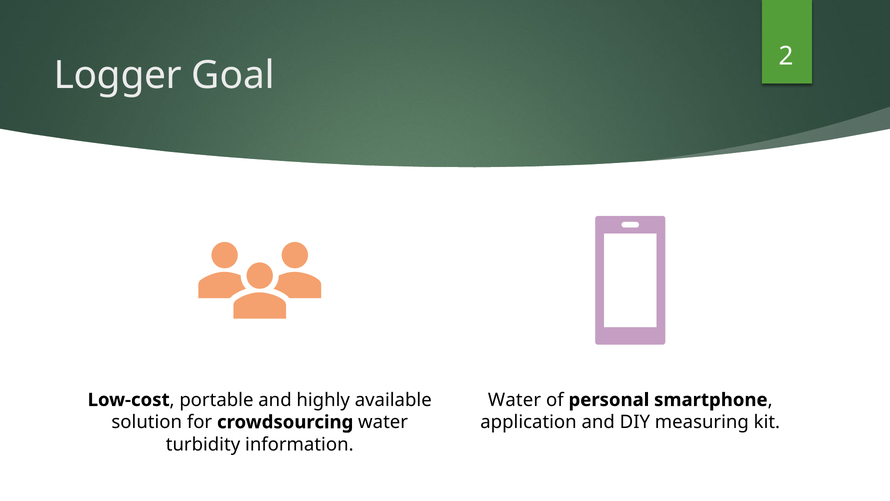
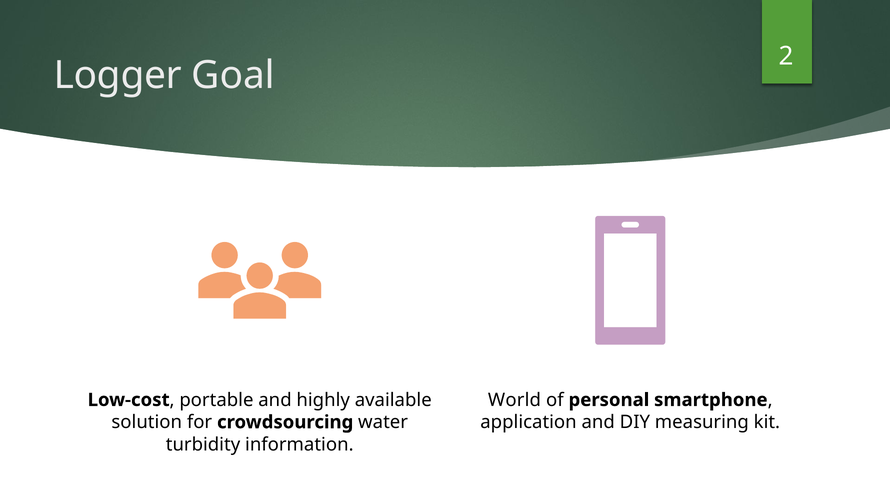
Water: Water -> World (515, 400)
